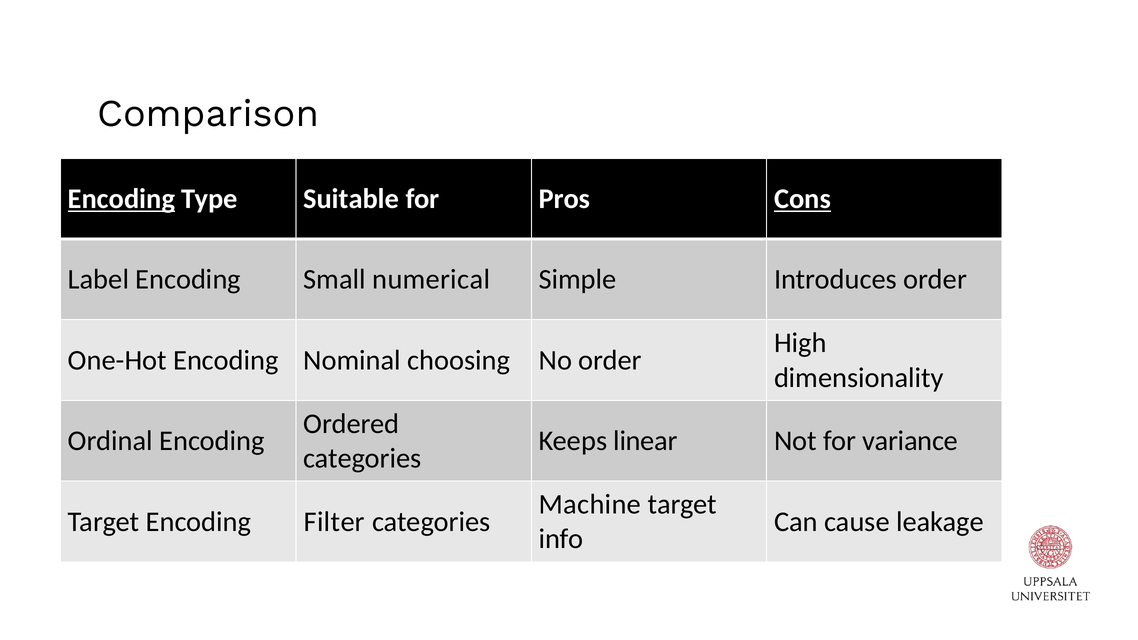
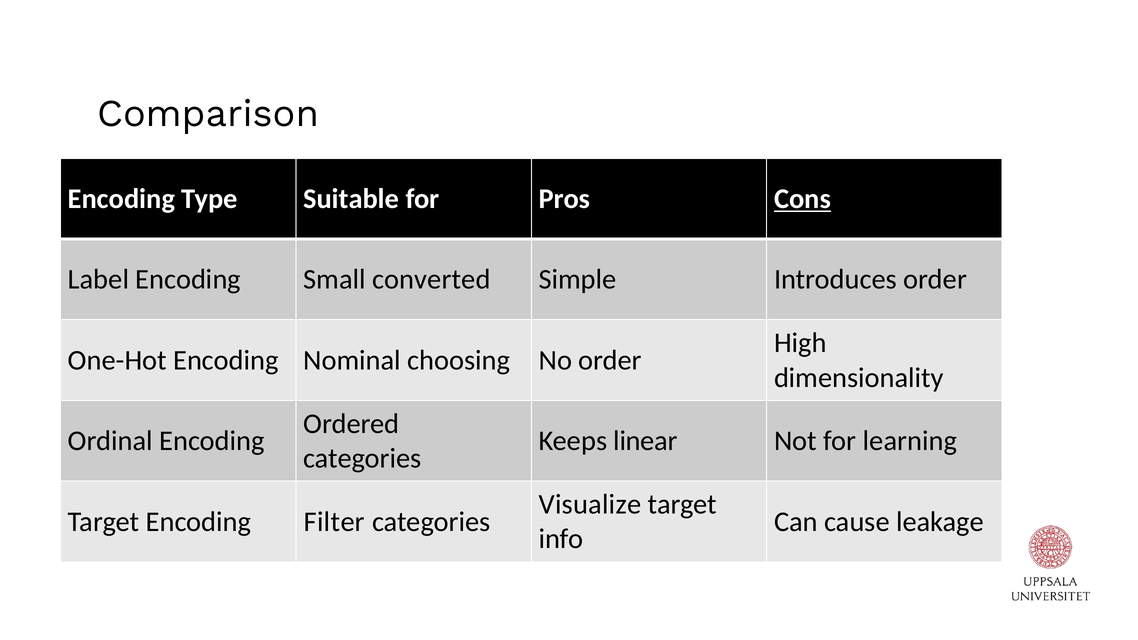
Encoding underline: present -> none (121, 199)
numerical: numerical -> converted (431, 280)
variance: variance -> learning (910, 441)
Machine: Machine -> Visualize (590, 504)
